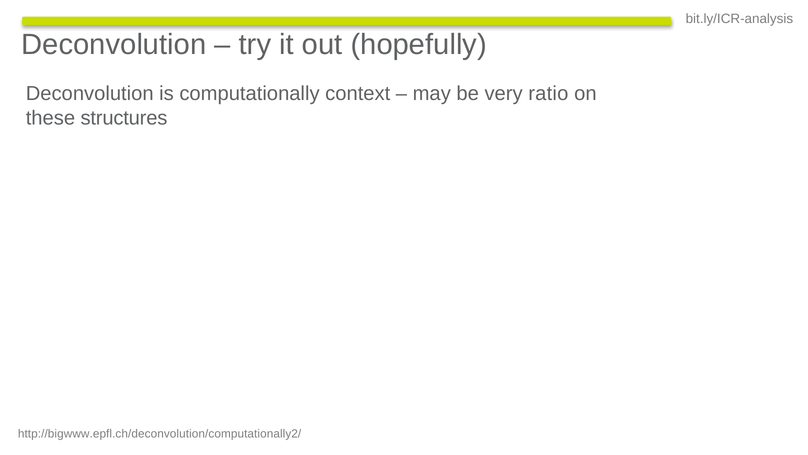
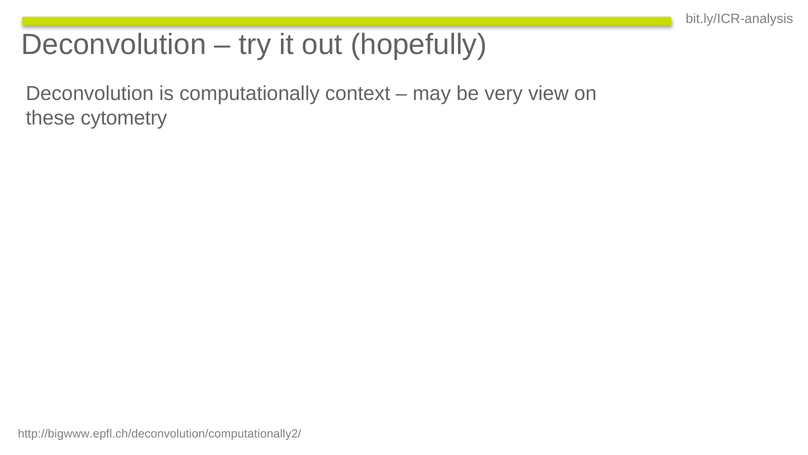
ratio: ratio -> view (548, 94)
structures: structures -> cytometry (124, 118)
